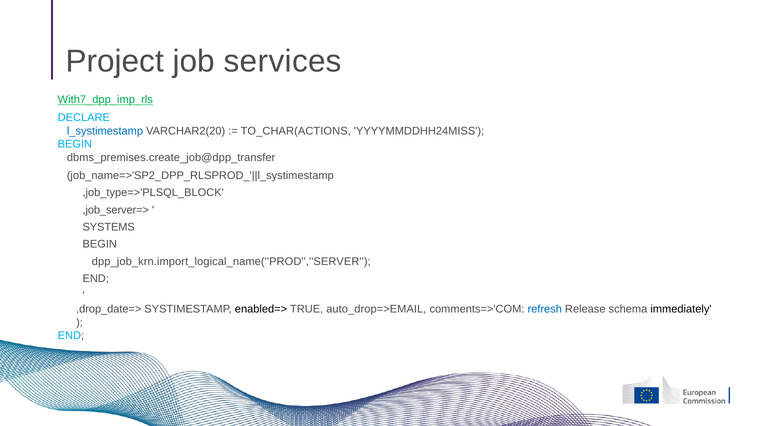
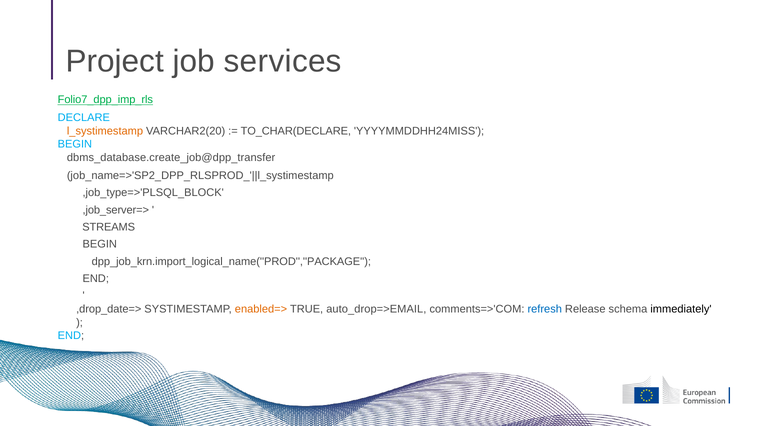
With7_dpp_imp_rls: With7_dpp_imp_rls -> Folio7_dpp_imp_rls (105, 100)
l_systimestamp colour: blue -> orange (105, 131)
TO_CHAR(ACTIONS: TO_CHAR(ACTIONS -> TO_CHAR(DECLARE (296, 131)
dbms_premises.create_job@dpp_transfer: dbms_premises.create_job@dpp_transfer -> dbms_database.create_job@dpp_transfer (171, 157)
SYSTEMS: SYSTEMS -> STREAMS (109, 227)
dpp_job_krn.import_logical_name(''PROD'',''SERVER: dpp_job_krn.import_logical_name(''PROD'',''SERVER -> dpp_job_krn.import_logical_name(''PROD'',''PACKAGE (231, 261)
enabled=> colour: black -> orange (261, 309)
